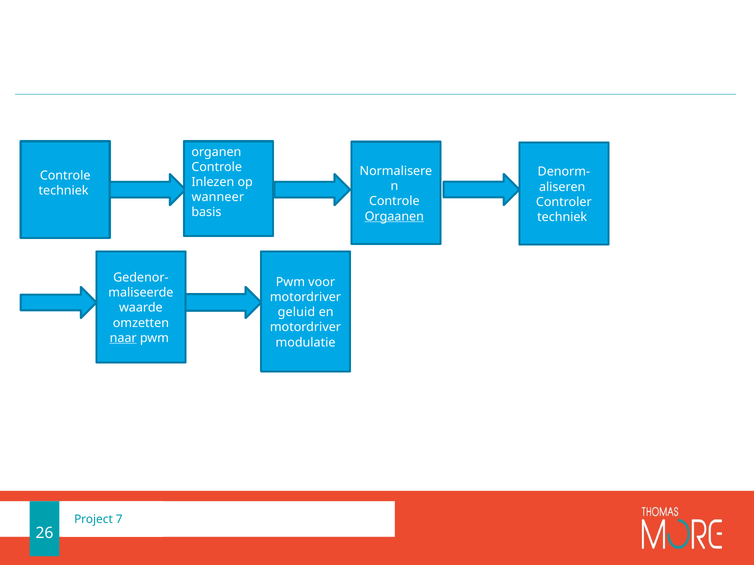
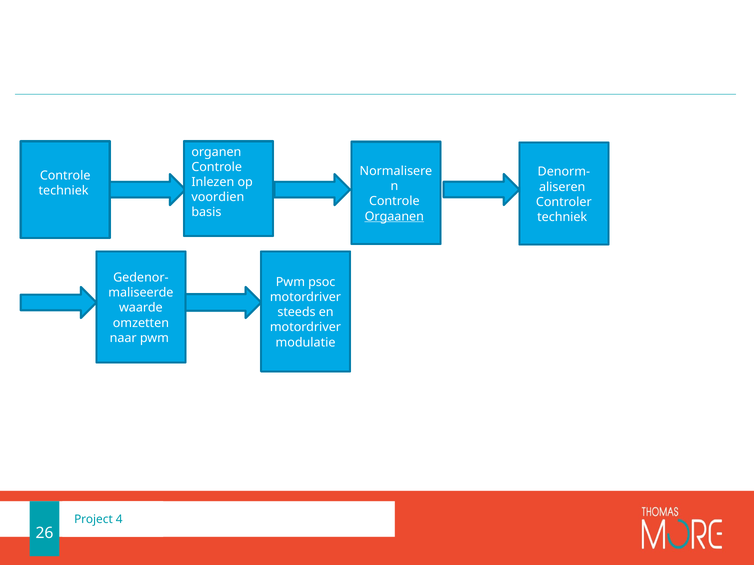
wanneer: wanneer -> voordien (218, 197)
voor: voor -> psoc (322, 282)
geluid: geluid -> steeds (297, 313)
naar underline: present -> none (123, 338)
7: 7 -> 4 (119, 520)
